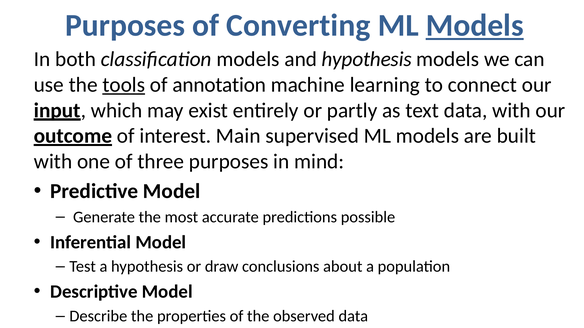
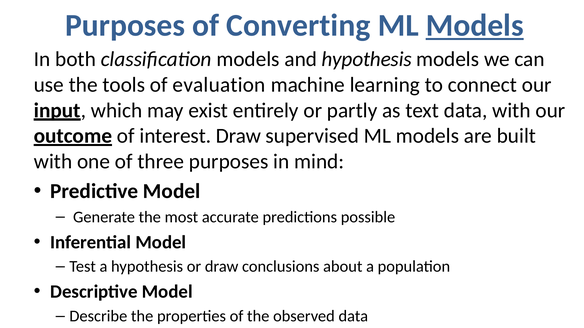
tools underline: present -> none (124, 85)
annotation: annotation -> evaluation (219, 85)
interest Main: Main -> Draw (238, 136)
